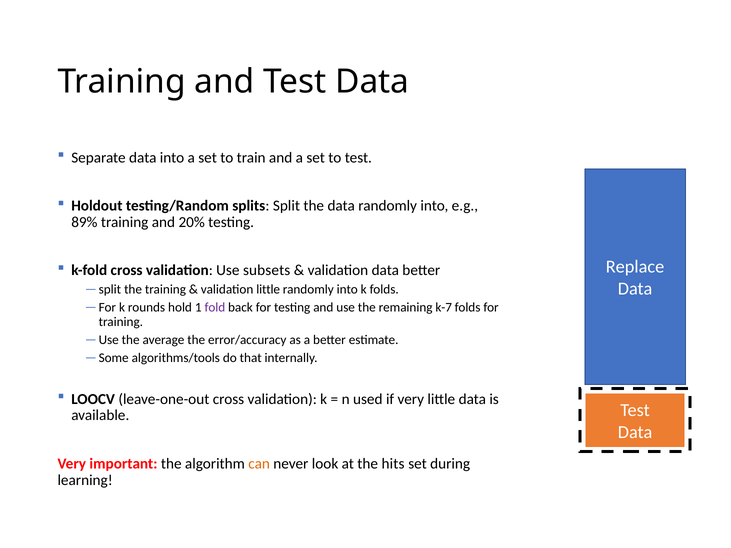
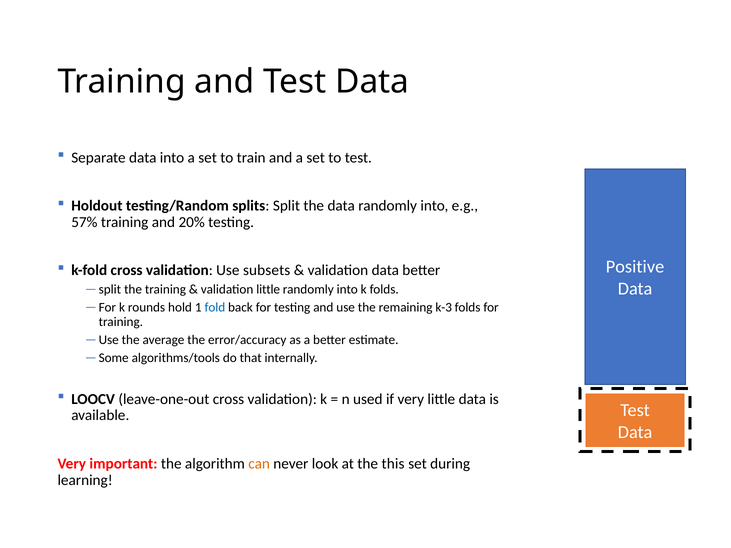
89%: 89% -> 57% (84, 222)
Replace: Replace -> Positive (635, 267)
fold colour: purple -> blue (215, 308)
k-7: k-7 -> k-3 (444, 308)
hits: hits -> this (393, 464)
